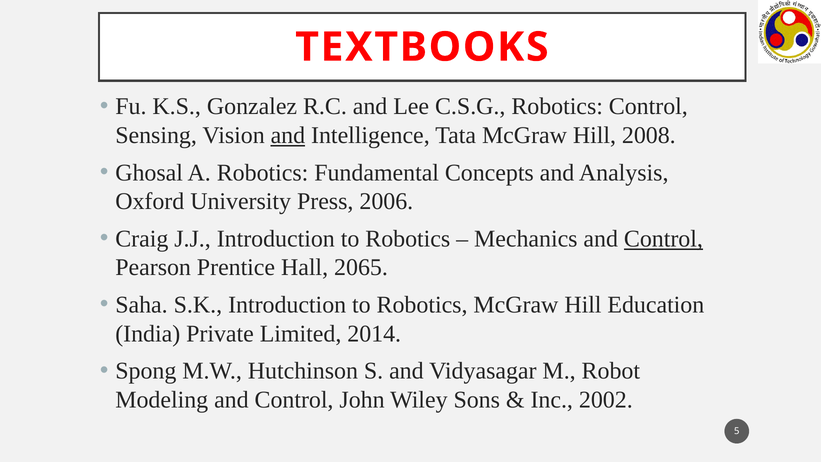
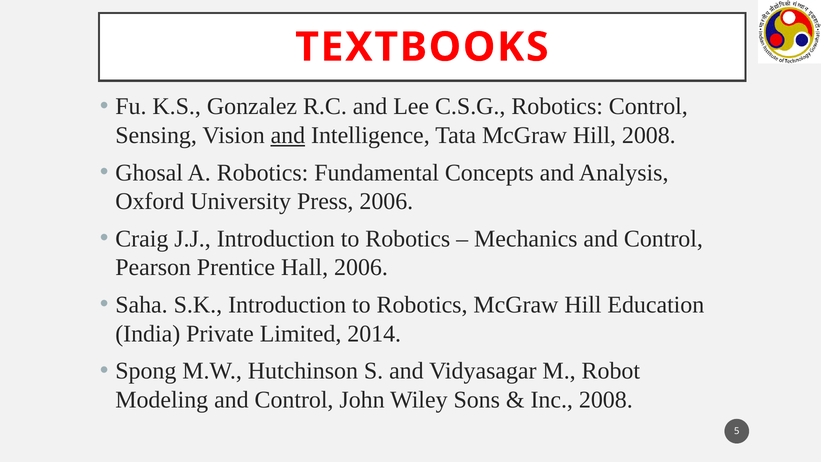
Control underline: present -> none (663, 239)
Hall 2065: 2065 -> 2006 (361, 267)
Inc 2002: 2002 -> 2008 (606, 400)
